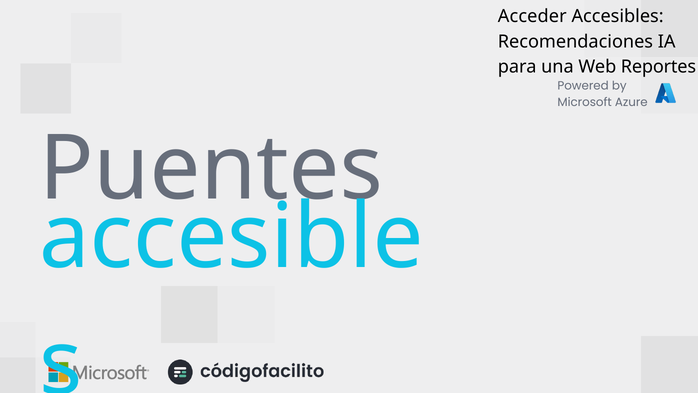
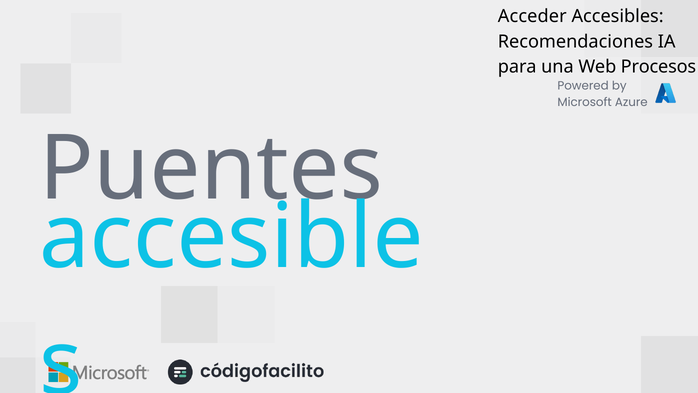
Reportes: Reportes -> Procesos (658, 67)
